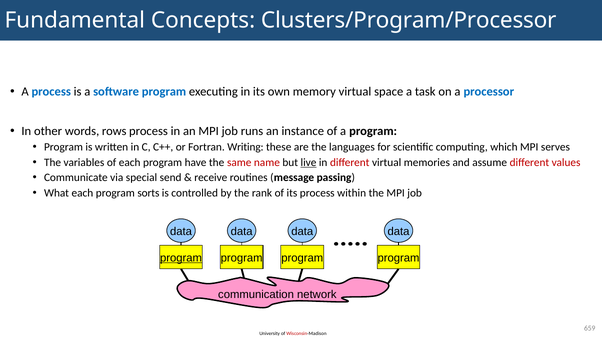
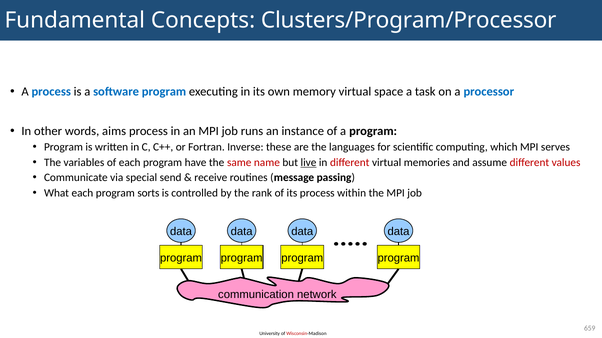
rows: rows -> aims (114, 131)
Writing: Writing -> Inverse (245, 147)
program underline: present -> none (181, 258)
